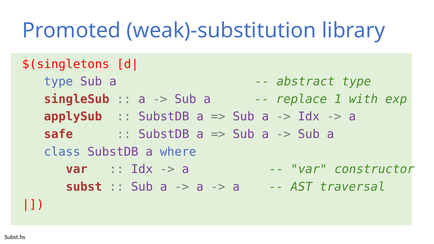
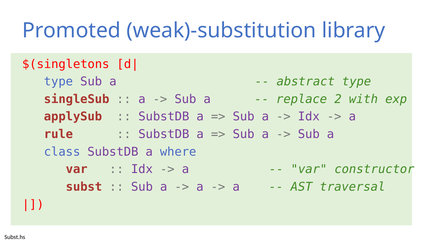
1: 1 -> 2 (338, 99)
safe: safe -> rule (58, 134)
